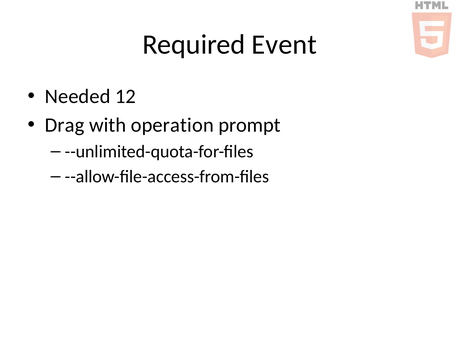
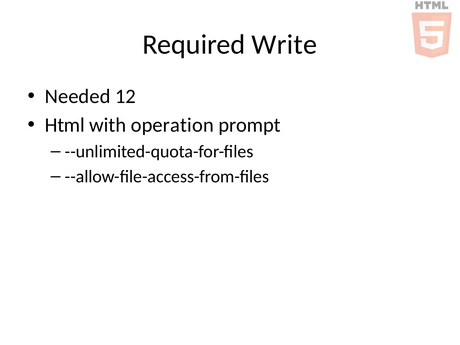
Event: Event -> Write (284, 45)
Drag: Drag -> Html (65, 125)
